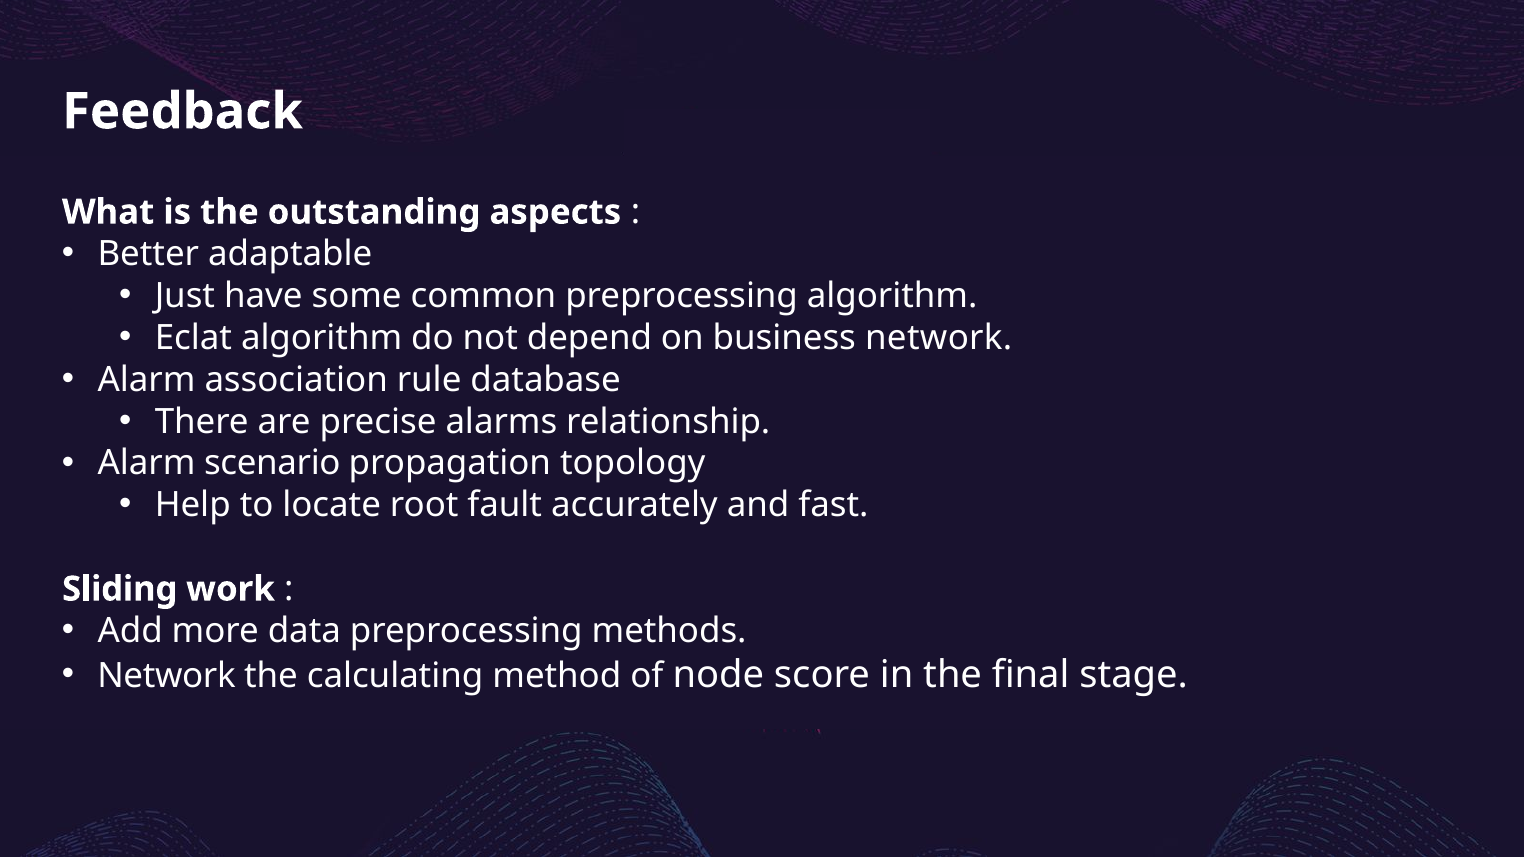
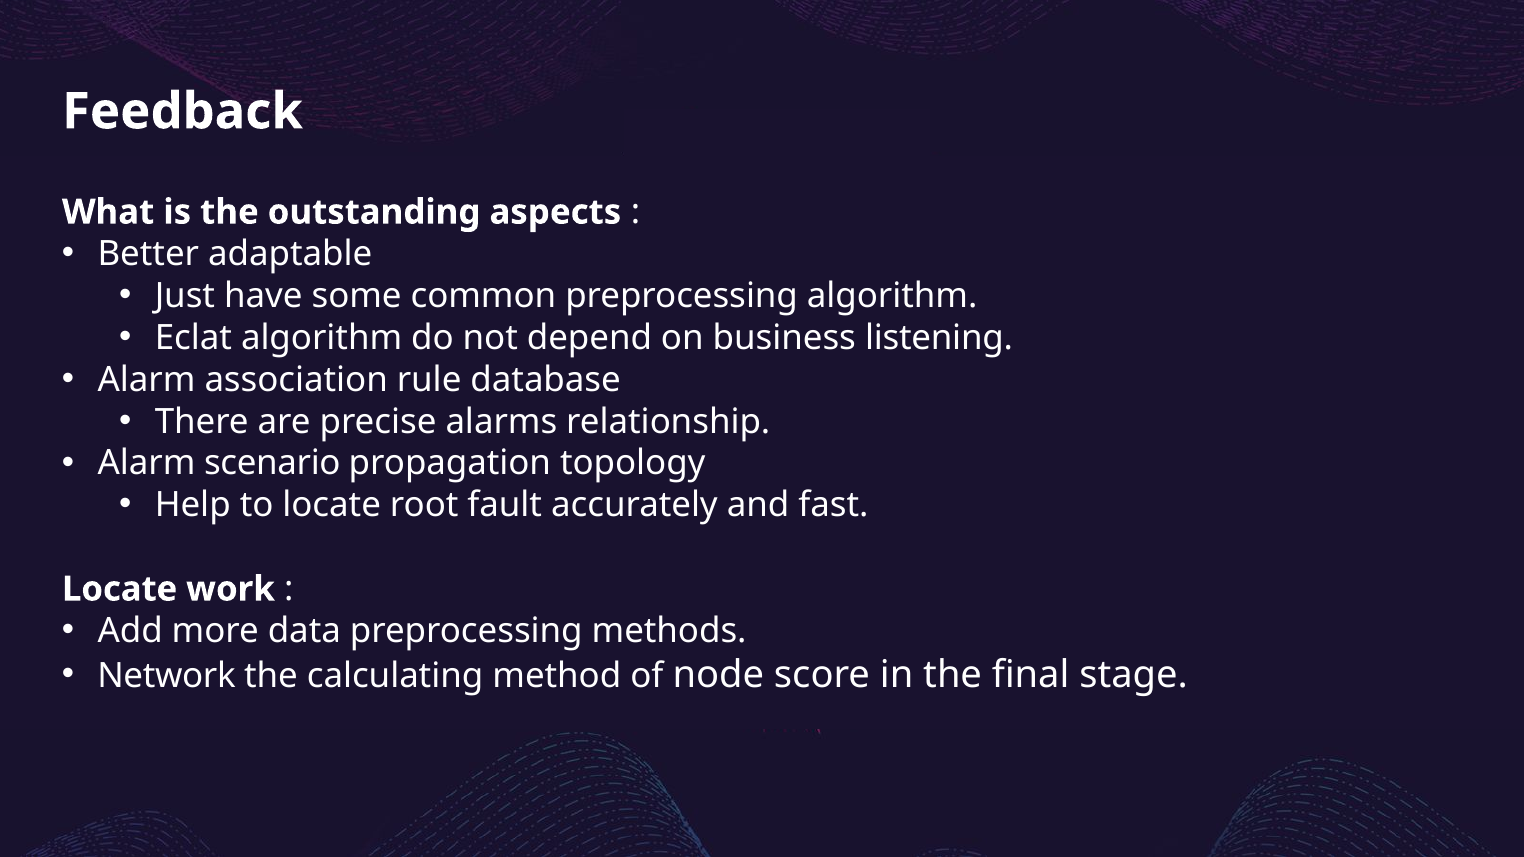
business network: network -> listening (939, 338)
Sliding: Sliding -> Locate (120, 589)
